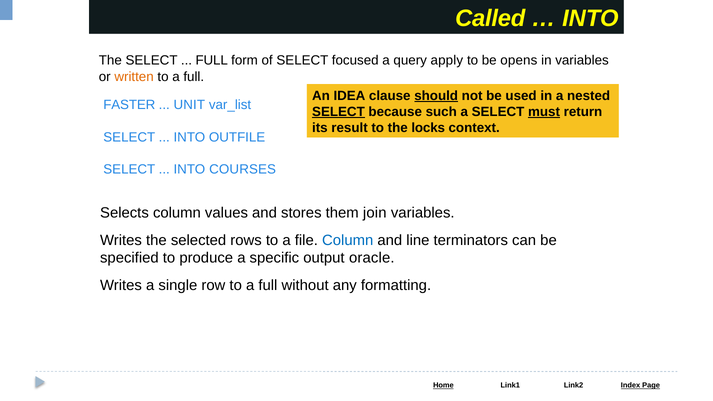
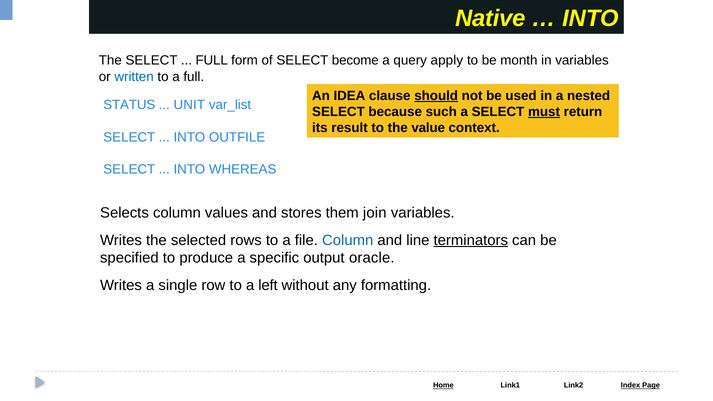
Called: Called -> Native (490, 19)
focused: focused -> become (355, 61)
opens: opens -> month (519, 61)
written colour: orange -> blue (134, 77)
FASTER: FASTER -> STATUS (129, 105)
SELECT underline: present -> none (338, 112)
locks: locks -> value (428, 128)
COURSES: COURSES -> WHEREAS (243, 169)
terminators underline: none -> present (471, 240)
row to a full: full -> left (268, 285)
